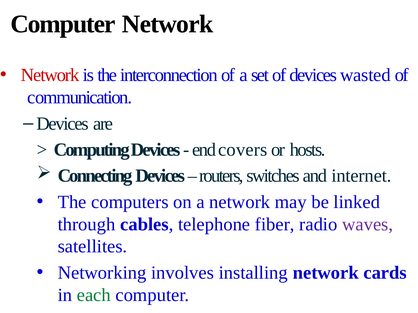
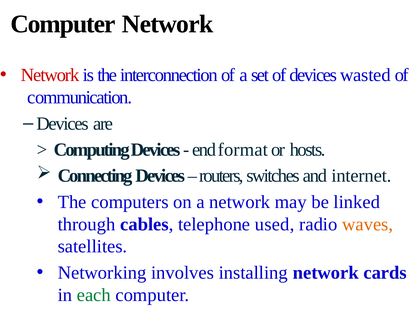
covers: covers -> format (243, 150)
fiber: fiber -> used (275, 225)
waves colour: purple -> orange (368, 225)
